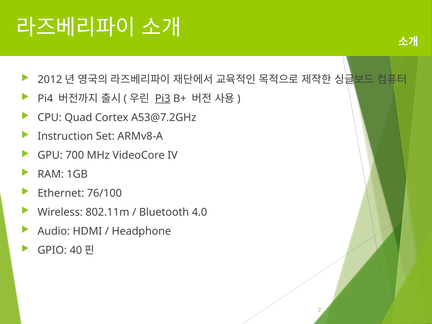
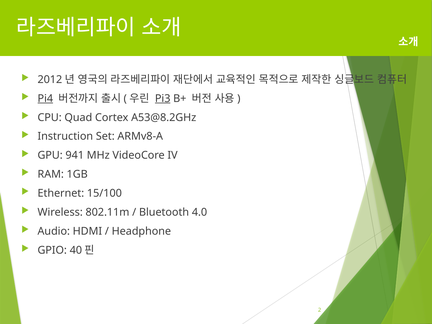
Pi4 underline: none -> present (45, 99)
A53@7.2GHz: A53@7.2GHz -> A53@8.2GHz (164, 117)
700: 700 -> 941 (75, 155)
76/100: 76/100 -> 15/100 (104, 193)
